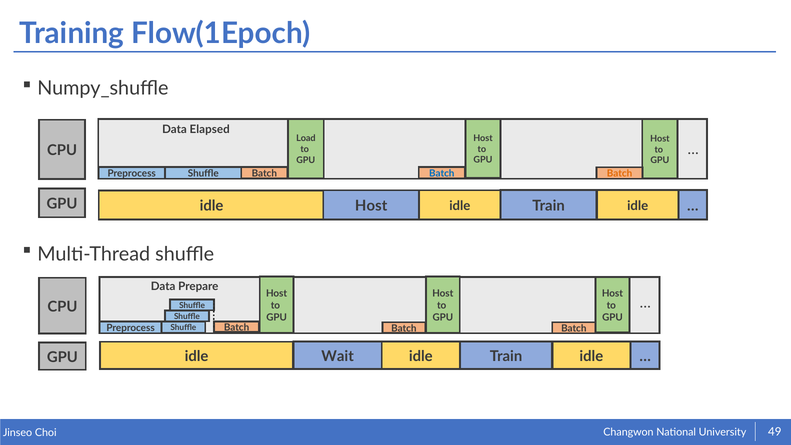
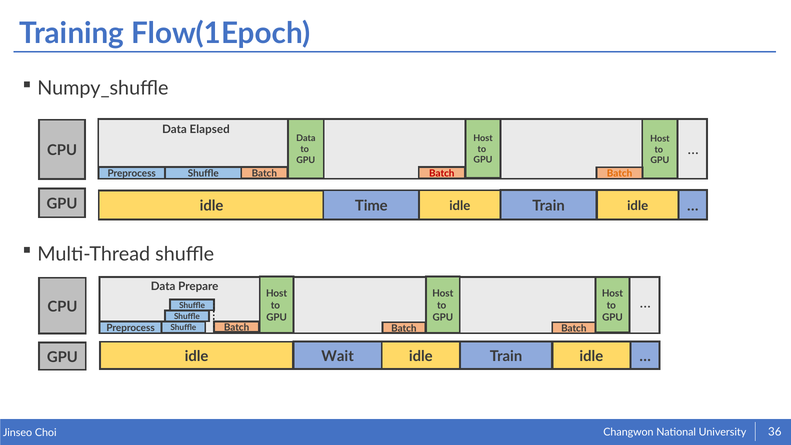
Load: Load -> Data (306, 138)
Batch colour: blue -> red (442, 173)
idle Host: Host -> Time (371, 206)
49: 49 -> 36 (775, 432)
